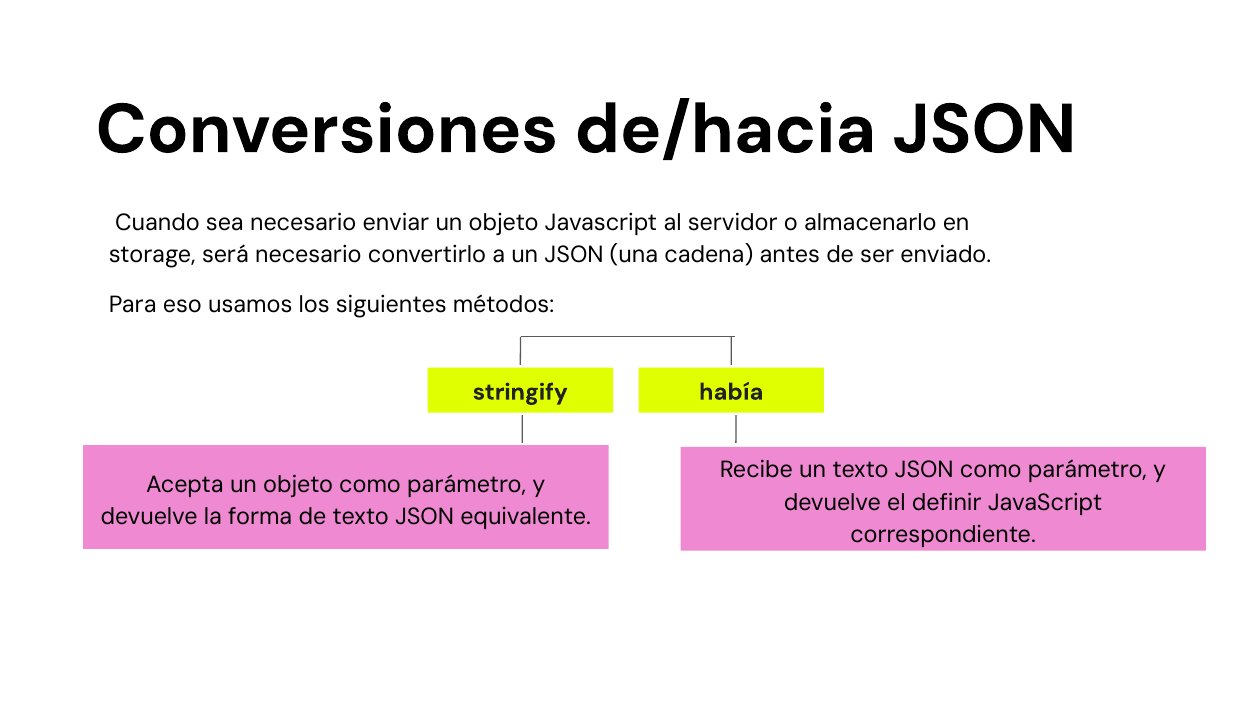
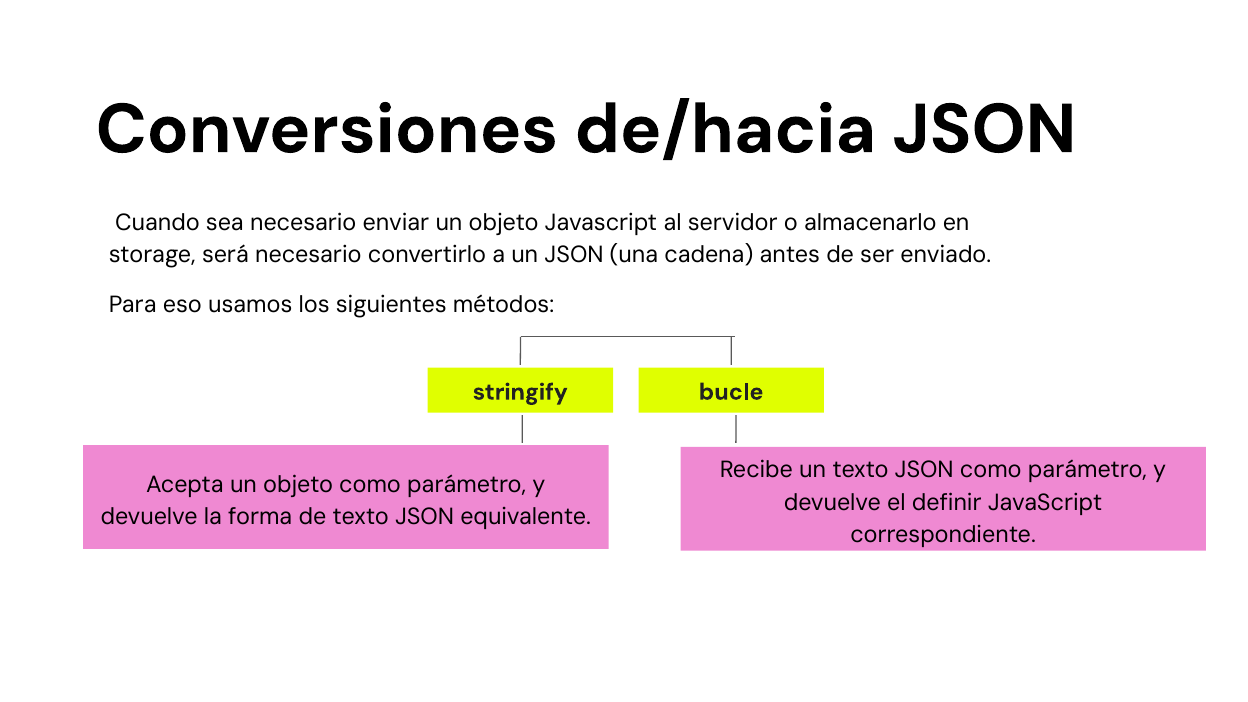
había: había -> bucle (731, 392)
